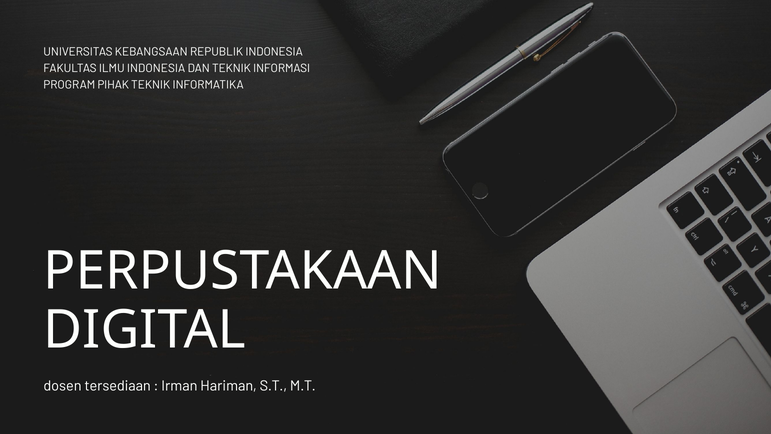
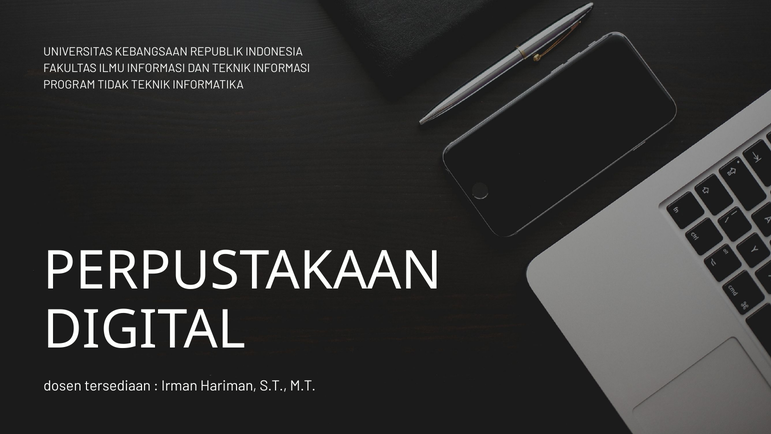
ILMU INDONESIA: INDONESIA -> INFORMASI (156, 68)
PIHAK: PIHAK -> TIDAK (113, 85)
